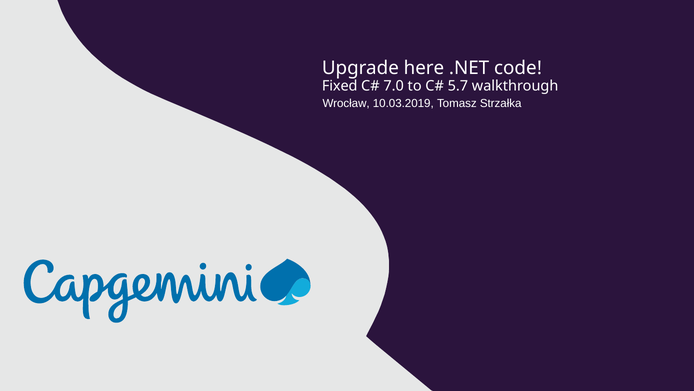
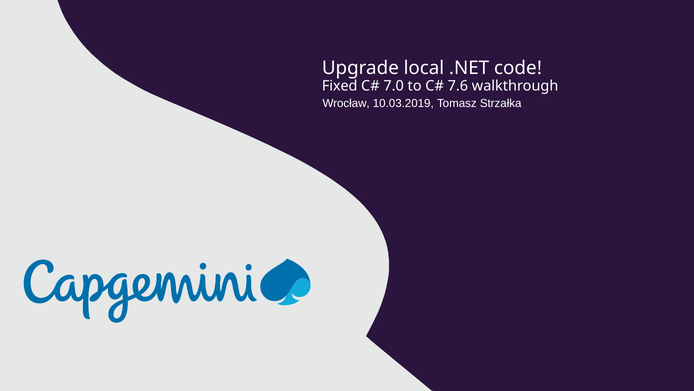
here: here -> local (424, 68)
5.7: 5.7 -> 7.6 (458, 86)
